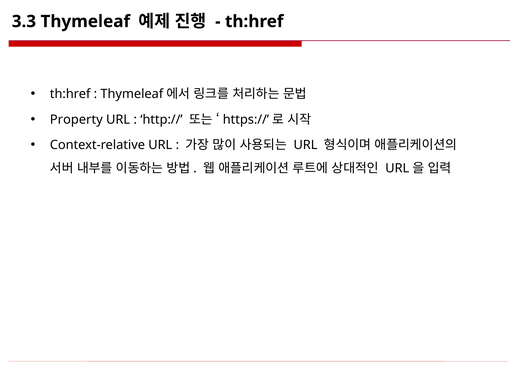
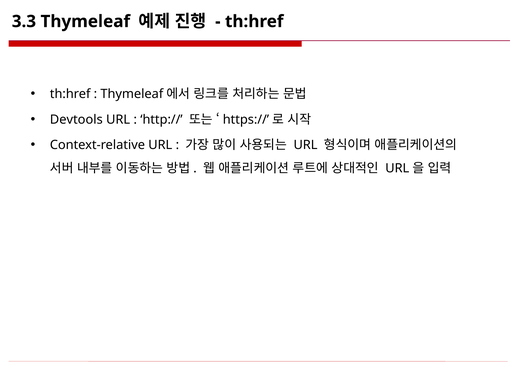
Property: Property -> Devtools (76, 119)
